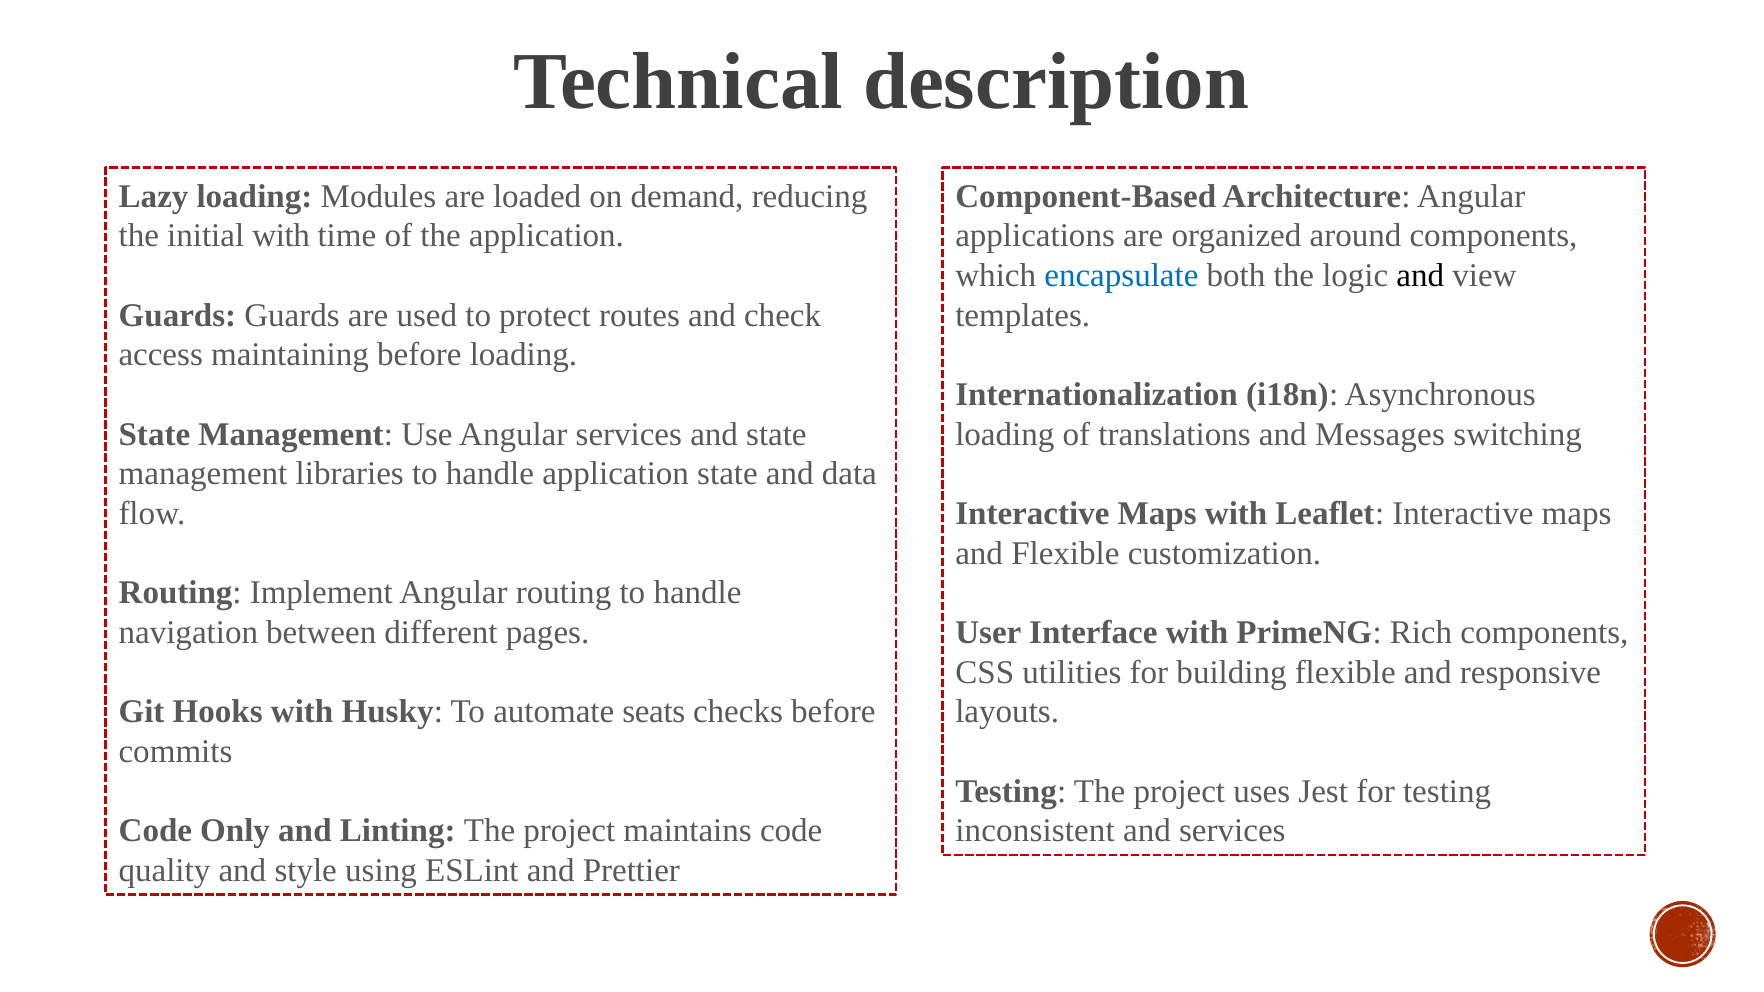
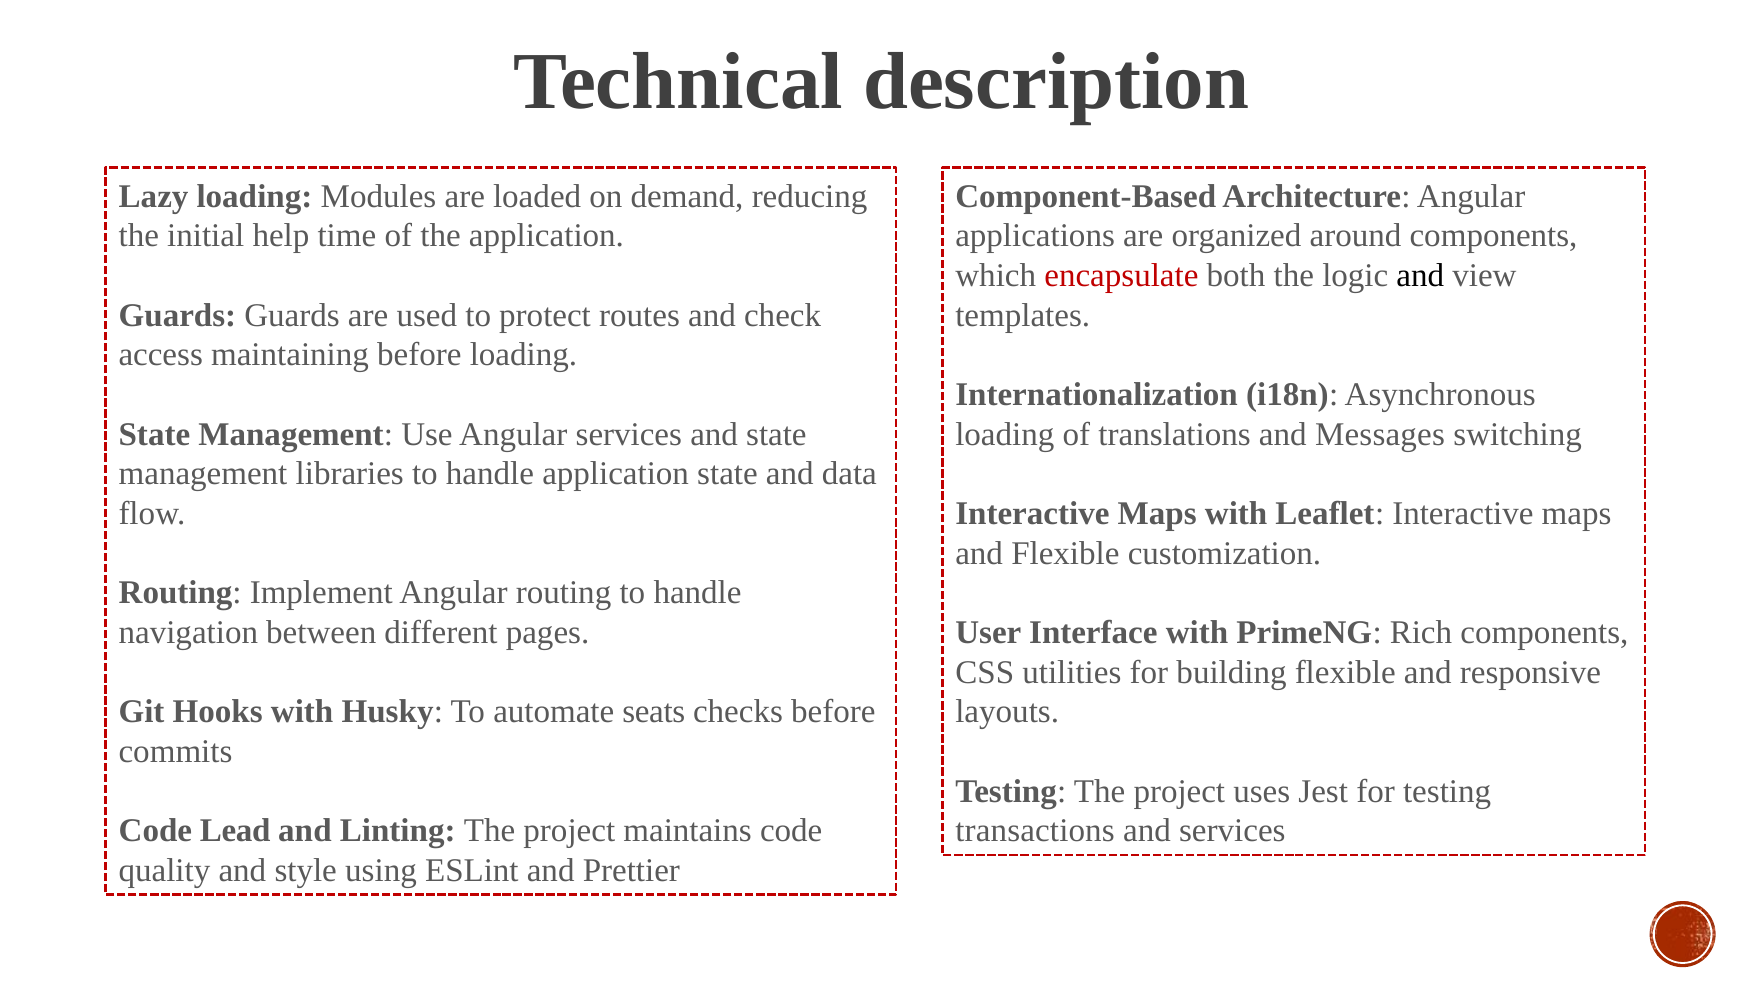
initial with: with -> help (281, 236)
encapsulate colour: blue -> red (1121, 276)
Only: Only -> Lead (235, 831)
inconsistent: inconsistent -> transactions (1035, 831)
